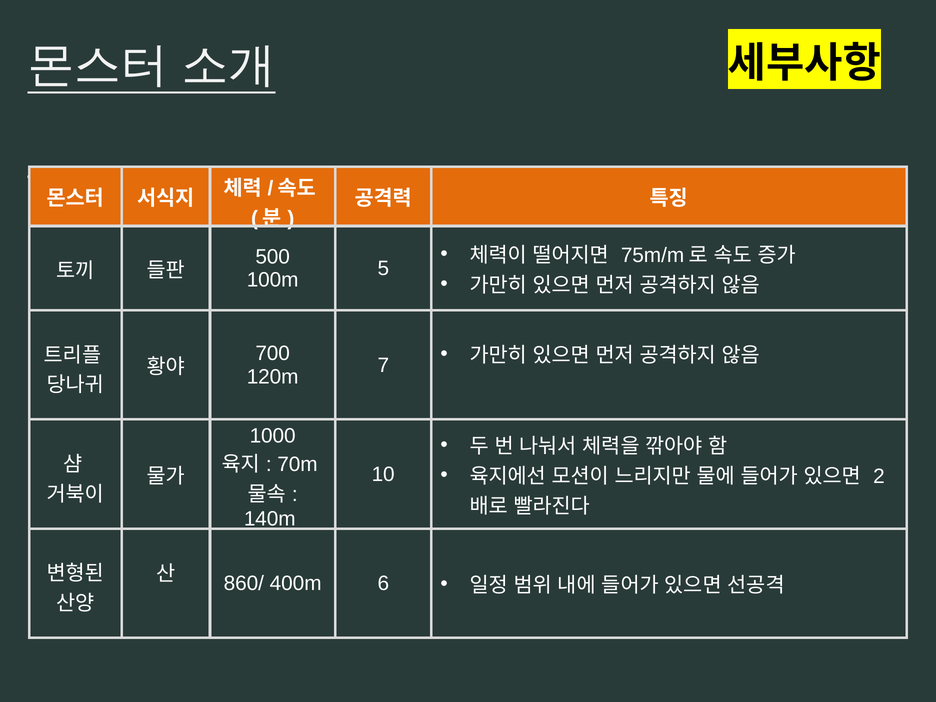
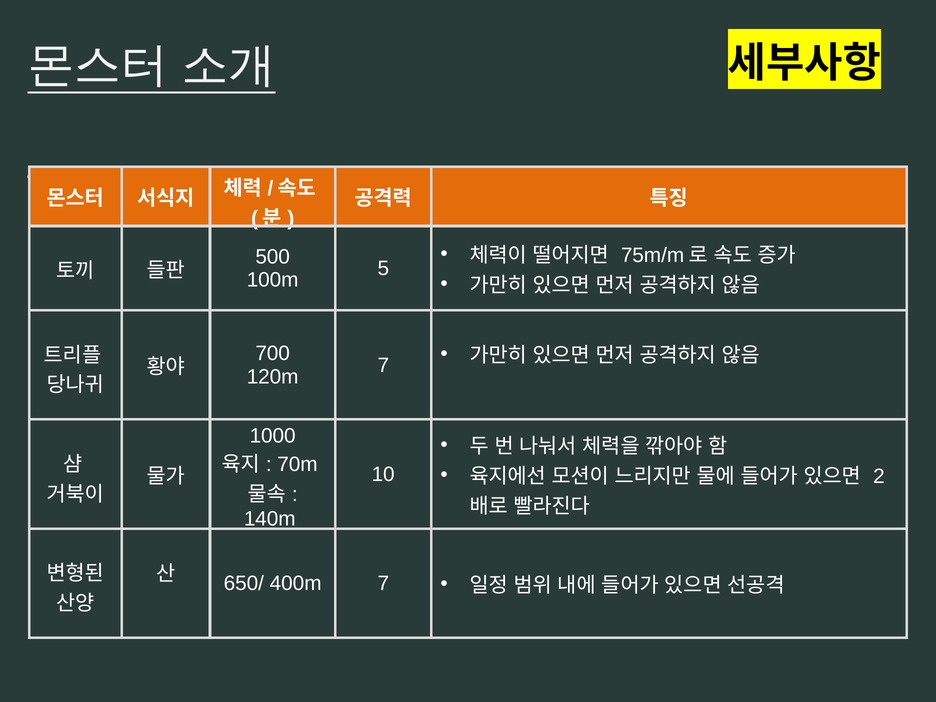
860/: 860/ -> 650/ (244, 584)
400m 6: 6 -> 7 (383, 584)
